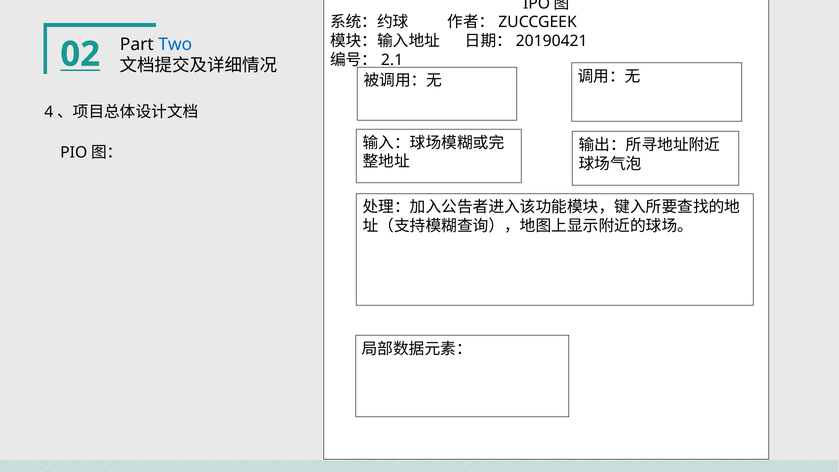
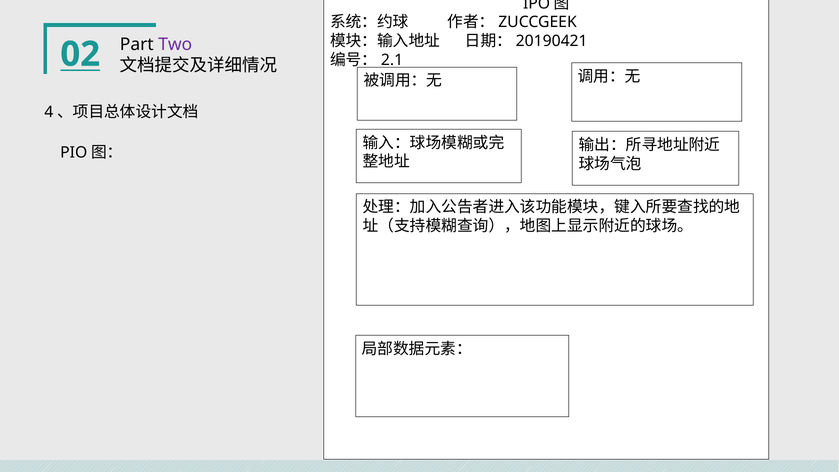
Two colour: blue -> purple (175, 45)
